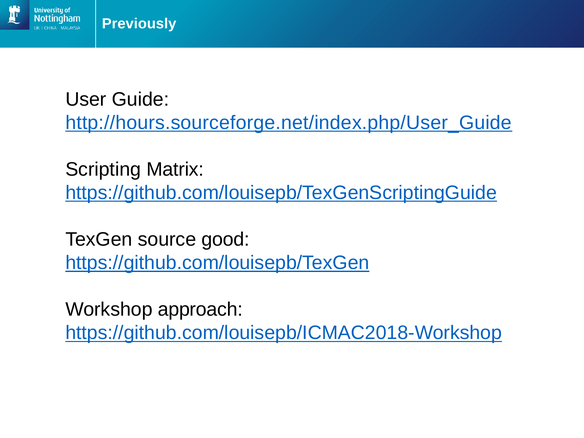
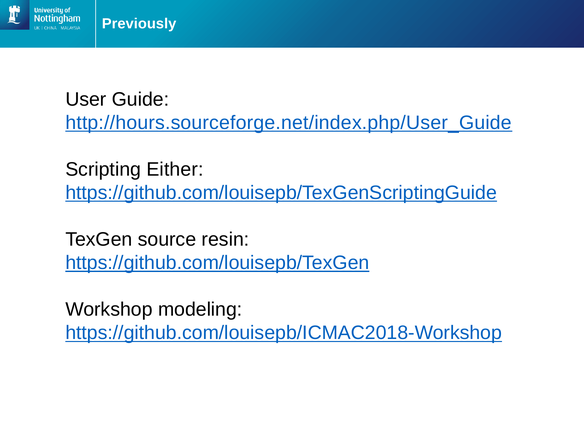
Matrix: Matrix -> Either (175, 169)
good: good -> resin (225, 239)
approach: approach -> modeling (200, 309)
